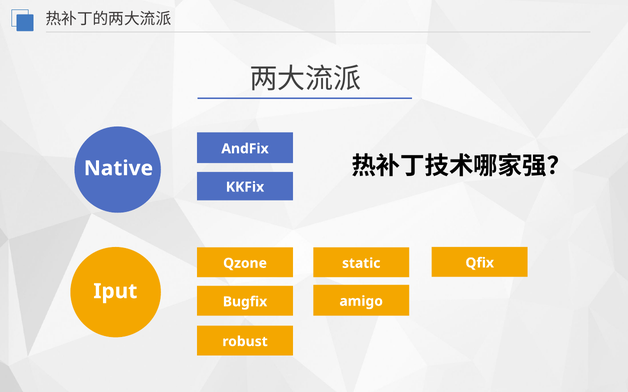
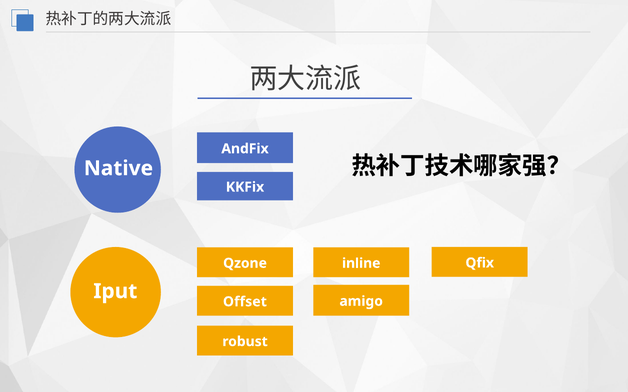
static: static -> inline (361, 264)
Bugfix: Bugfix -> Offset (245, 302)
